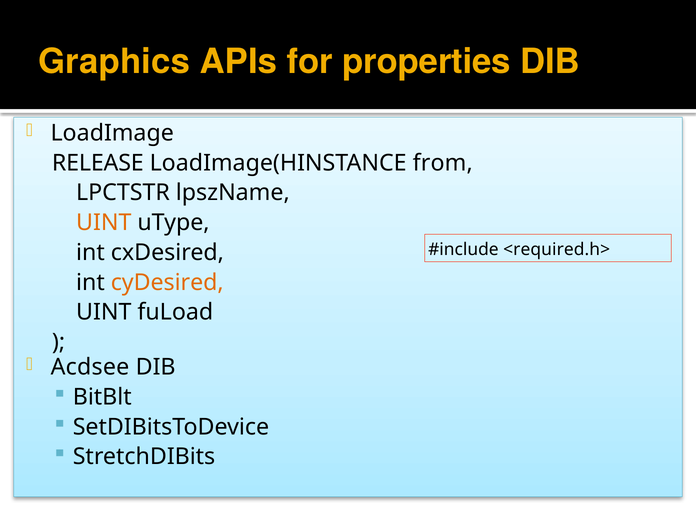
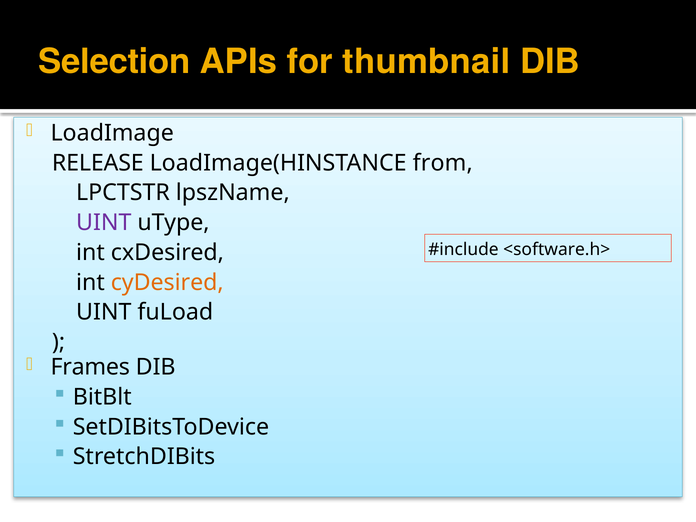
Graphics: Graphics -> Selection (114, 62)
properties: properties -> thumbnail (426, 62)
UINT colour: orange -> purple (104, 223)
<required.h>: <required.h> -> <software.h> (557, 249)
Acdsee: Acdsee -> Frames (90, 367)
